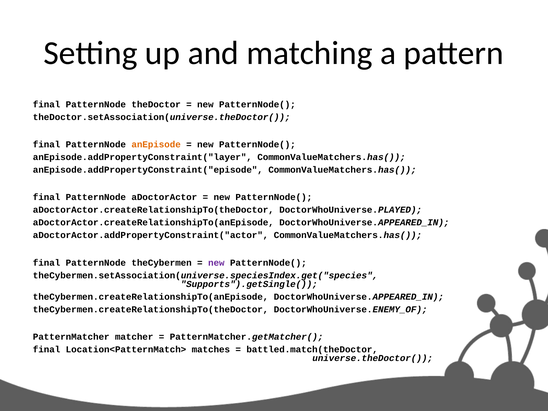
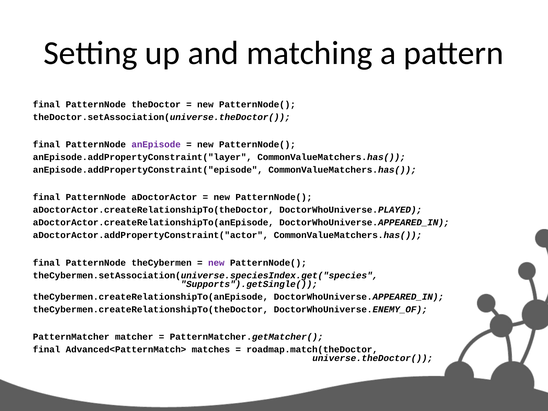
anEpisode colour: orange -> purple (156, 145)
Location<PatternMatch>: Location<PatternMatch> -> Advanced<PatternMatch> (126, 350)
battled.match(theDoctor: battled.match(theDoctor -> roadmap.match(theDoctor (312, 350)
